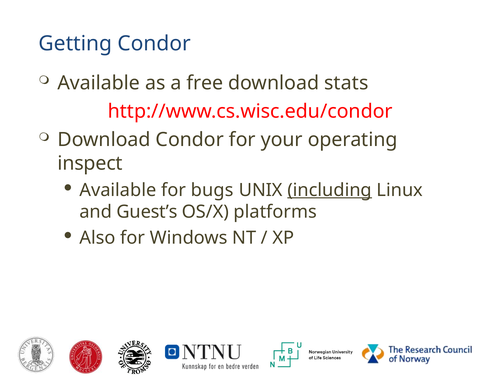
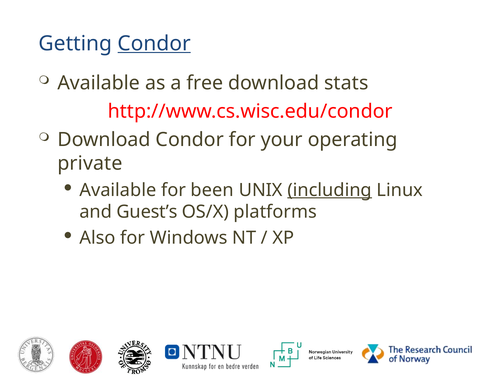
Condor underline: none -> present (154, 43)
inspect: inspect -> private (90, 163)
bugs: bugs -> been (212, 190)
